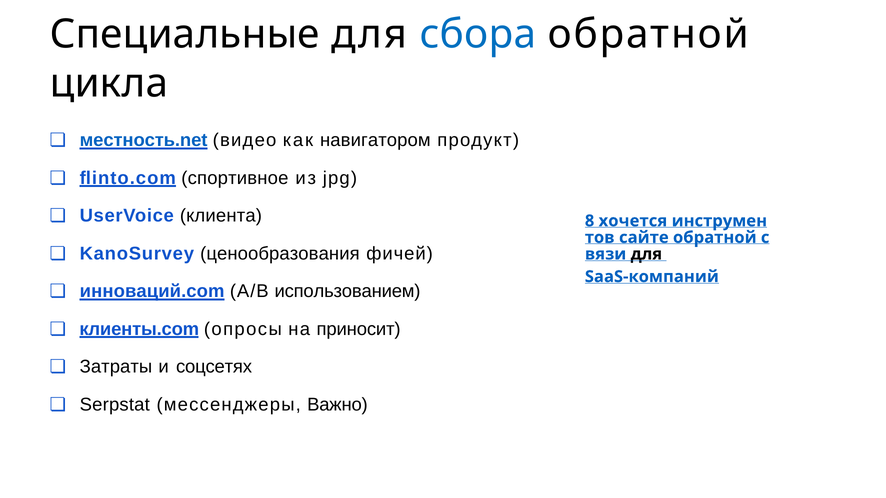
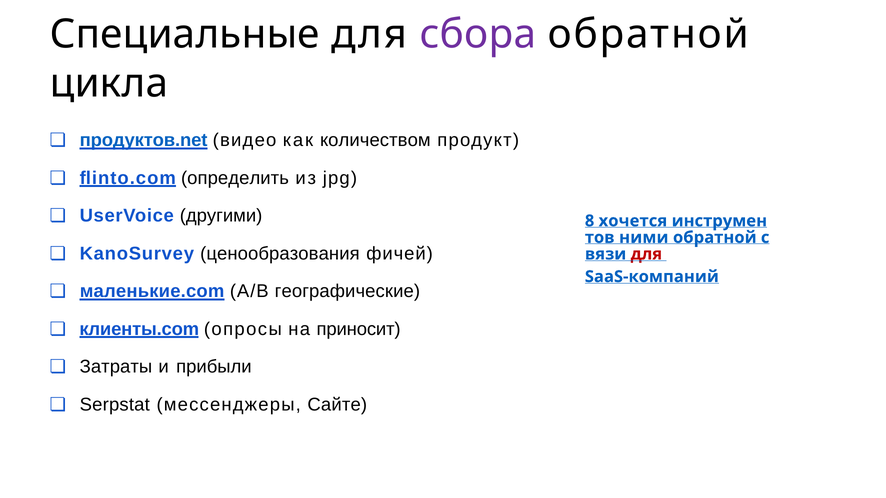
сбора colour: blue -> purple (478, 34)
местность.net: местность.net -> продуктов.net (144, 140)
навигатором: навигатором -> количеством (375, 140)
спортивное: спортивное -> определить (235, 178)
клиента: клиента -> другими (221, 216)
сайте: сайте -> ними (644, 238)
для colour: black -> red (646, 254)
инноваций.com: инноваций.com -> маленькие.com (152, 291)
использованием: использованием -> географические (347, 291)
соцсетях: соцсетях -> прибыли (214, 367)
Важно: Важно -> Сайте (337, 405)
